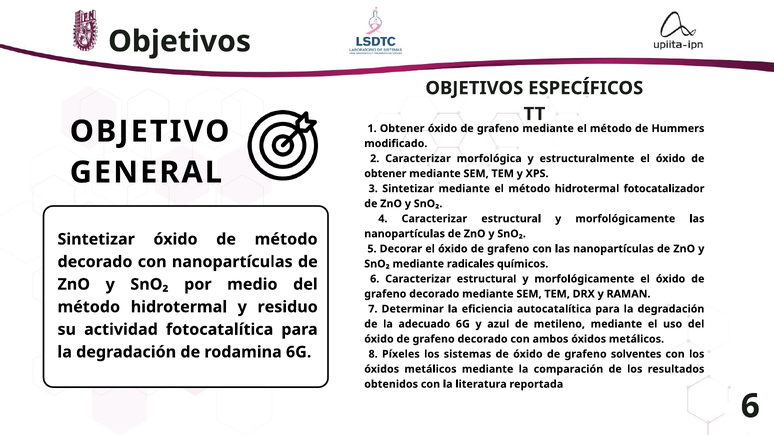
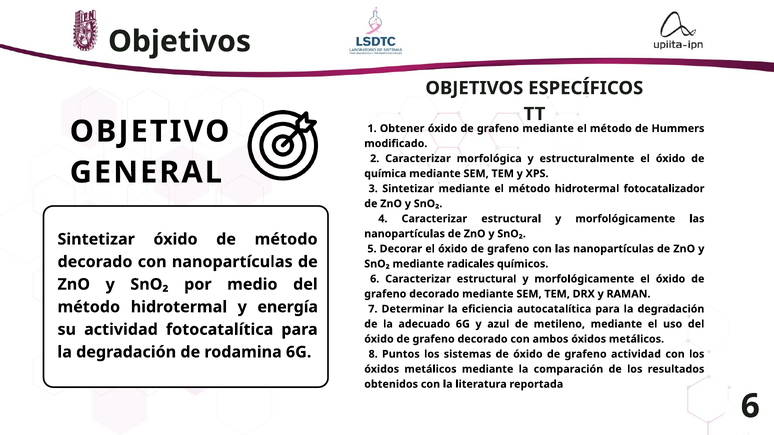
obtener: obtener -> química (385, 174)
residuo: residuo -> energía (288, 307)
Píxeles: Píxeles -> Puntos (401, 354)
grafeno solventes: solventes -> actividad (636, 354)
